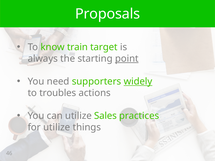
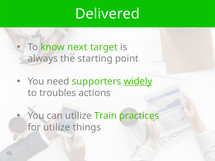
Proposals: Proposals -> Delivered (107, 14)
train: train -> next (77, 47)
point underline: present -> none (127, 59)
Sales: Sales -> Train (105, 116)
